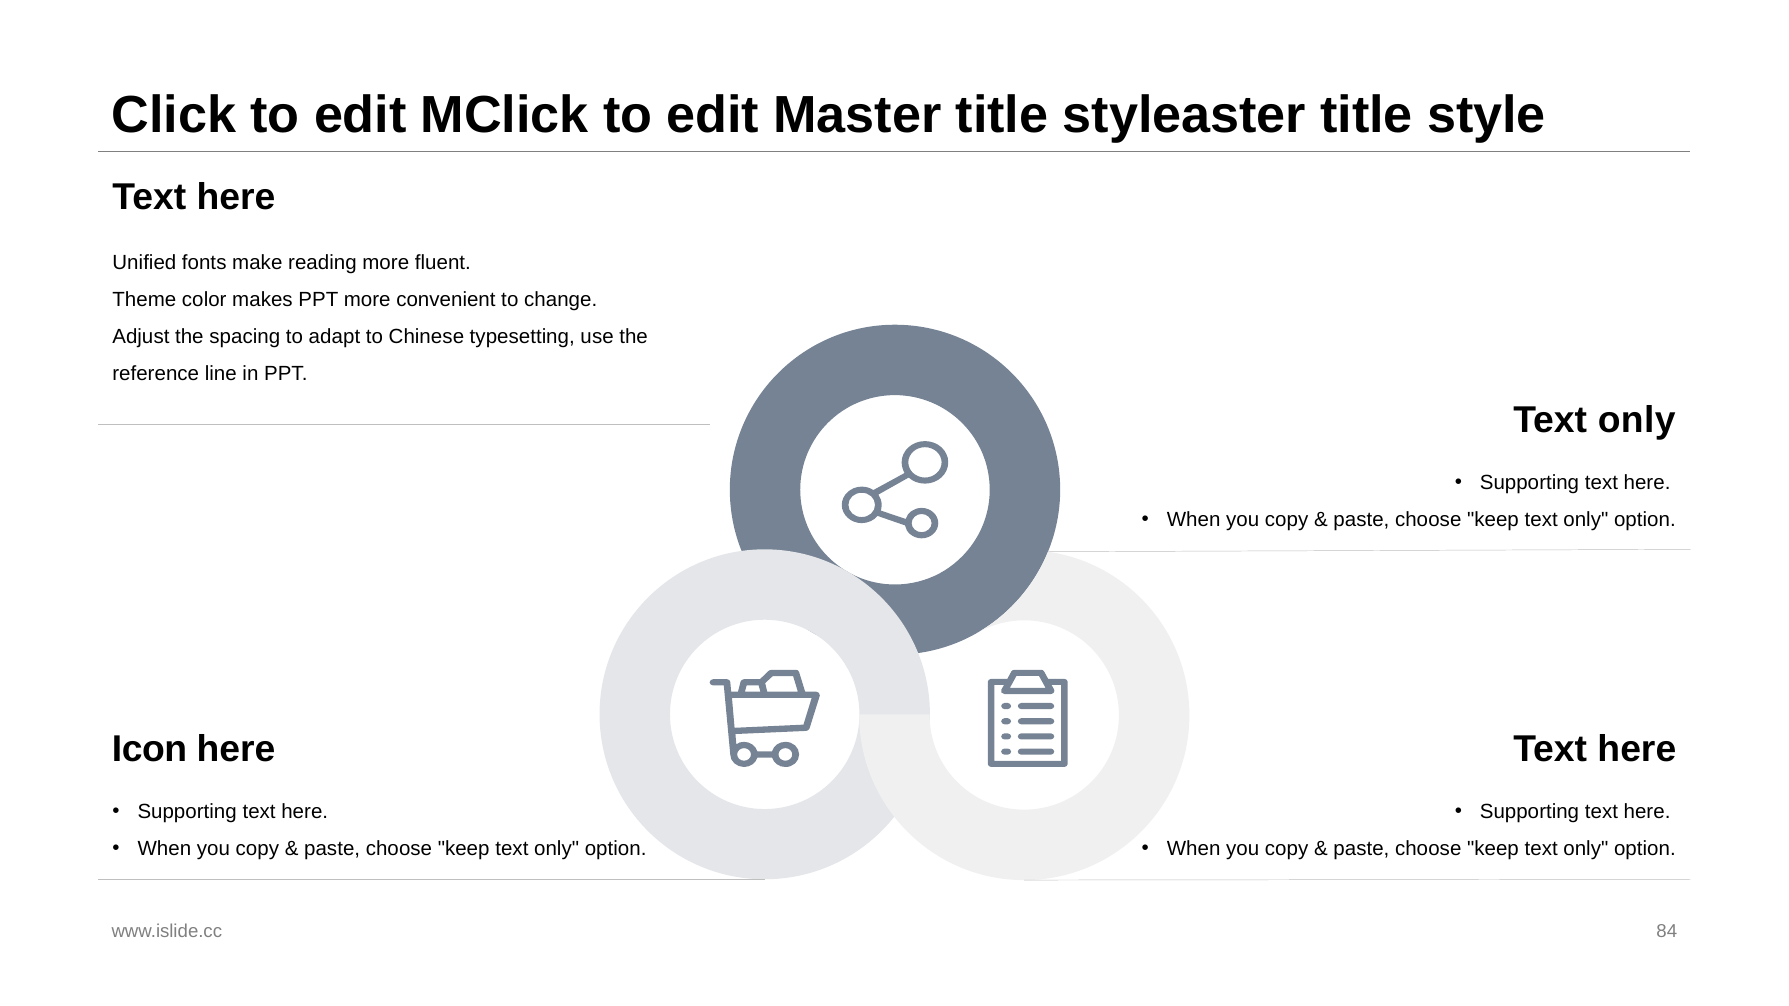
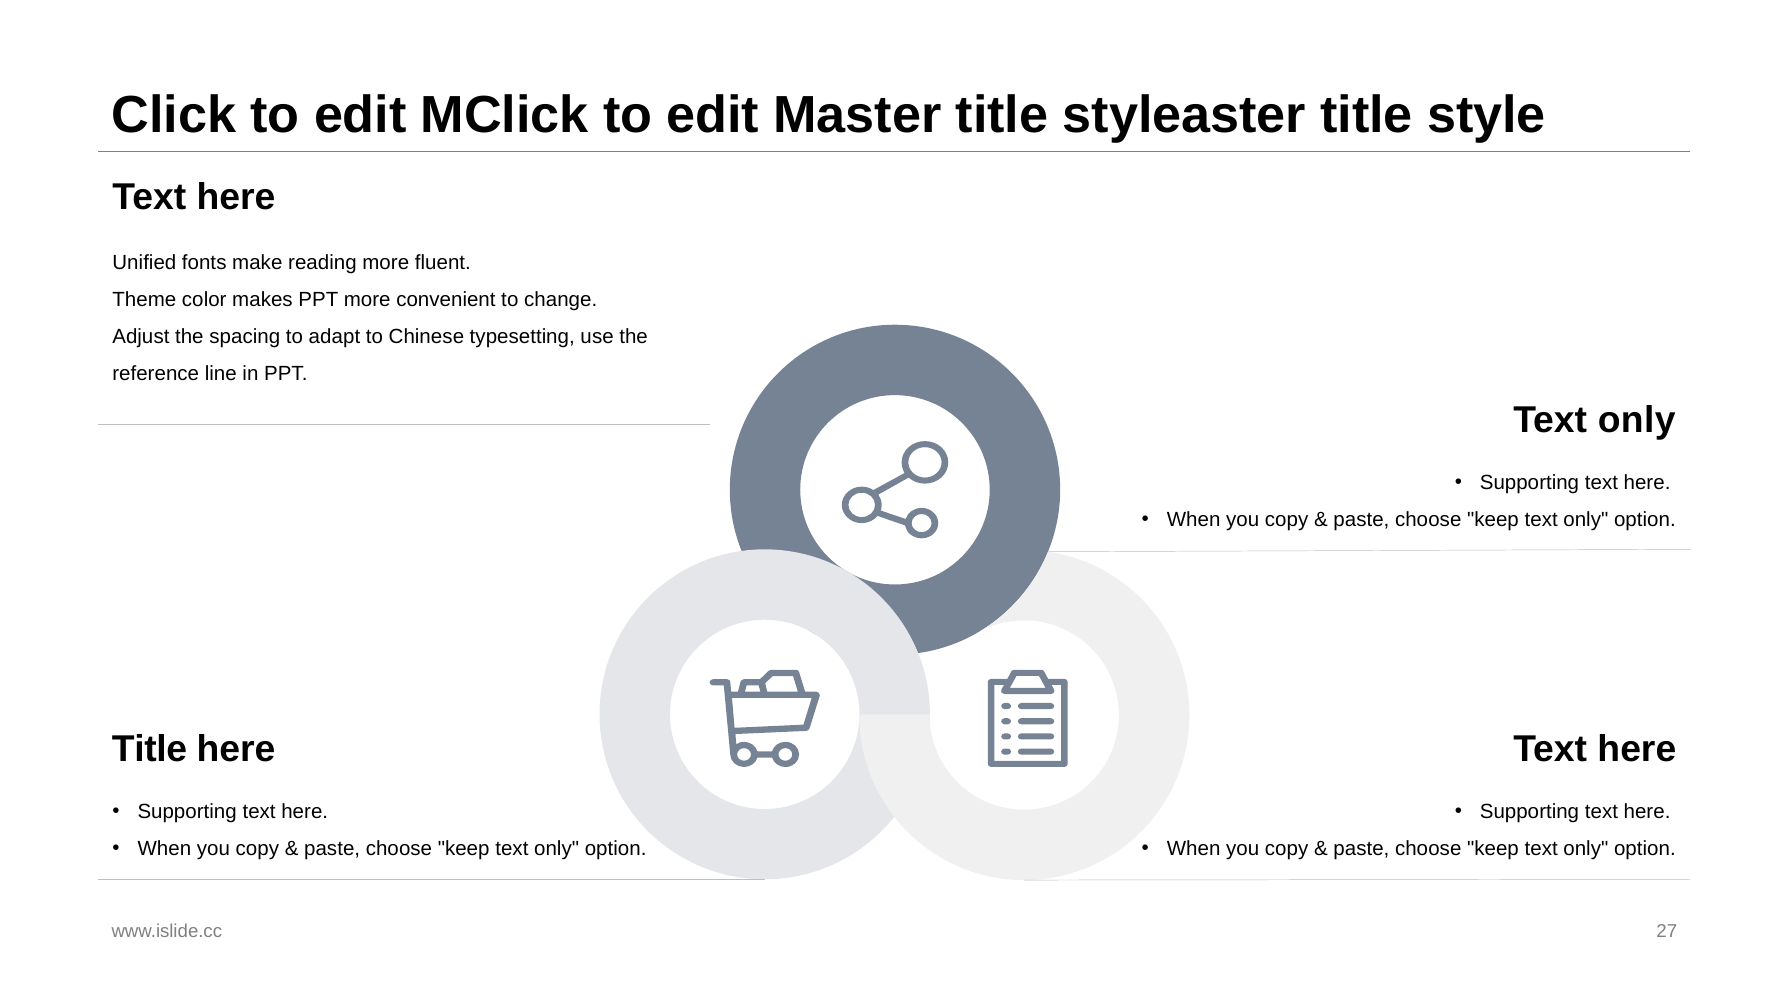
Icon: Icon -> Title (150, 750)
84: 84 -> 27 (1667, 932)
